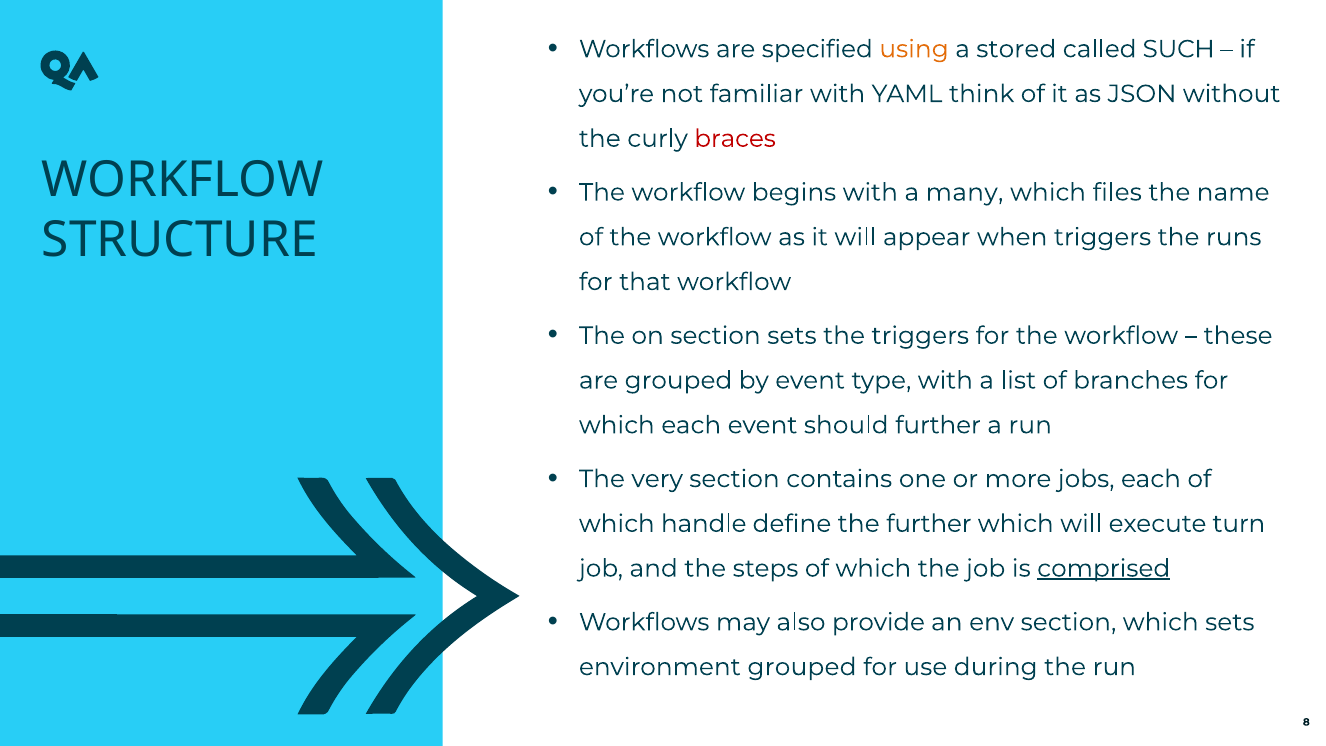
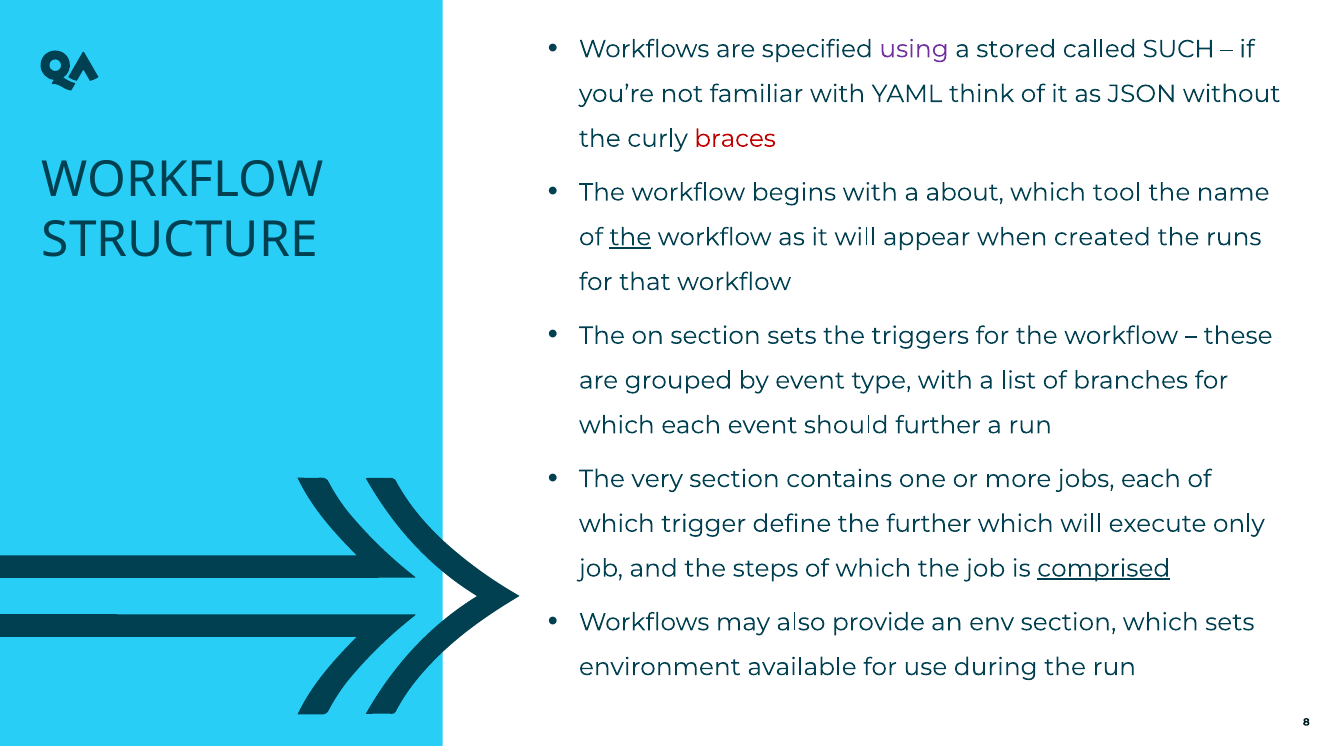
using colour: orange -> purple (914, 49)
many: many -> about (965, 192)
files: files -> tool (1117, 192)
the underline: none -> present (630, 237)
when triggers: triggers -> created (1102, 237)
handle: handle -> trigger (704, 524)
turn: turn -> only (1239, 524)
environment grouped: grouped -> available (802, 667)
